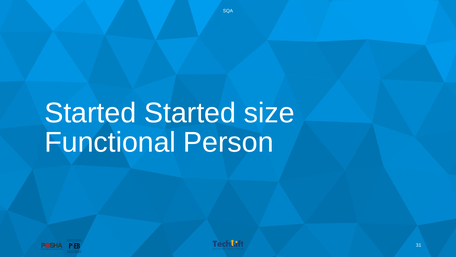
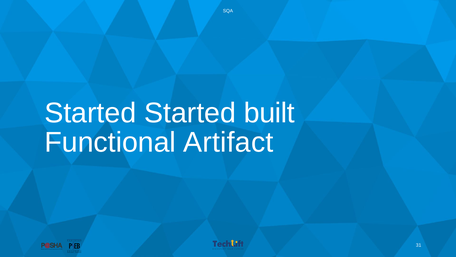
size: size -> built (269, 113)
Person: Person -> Artifact (228, 142)
